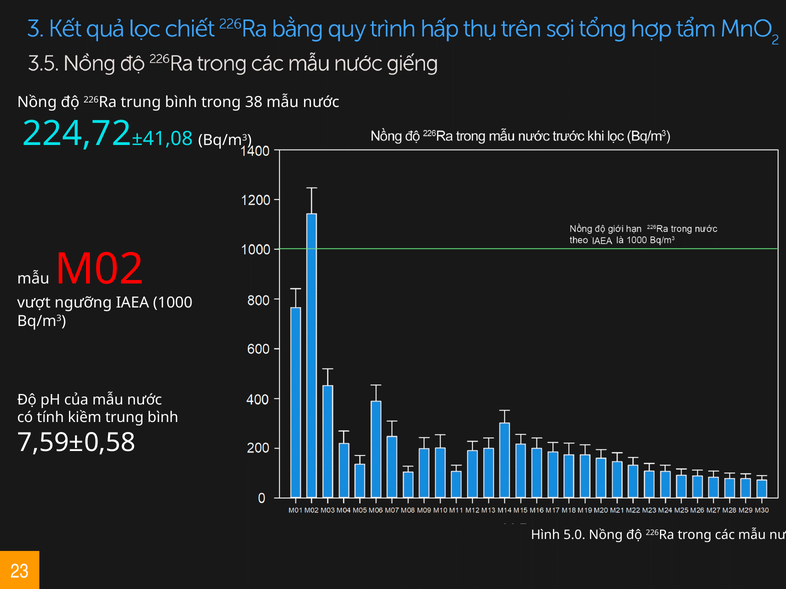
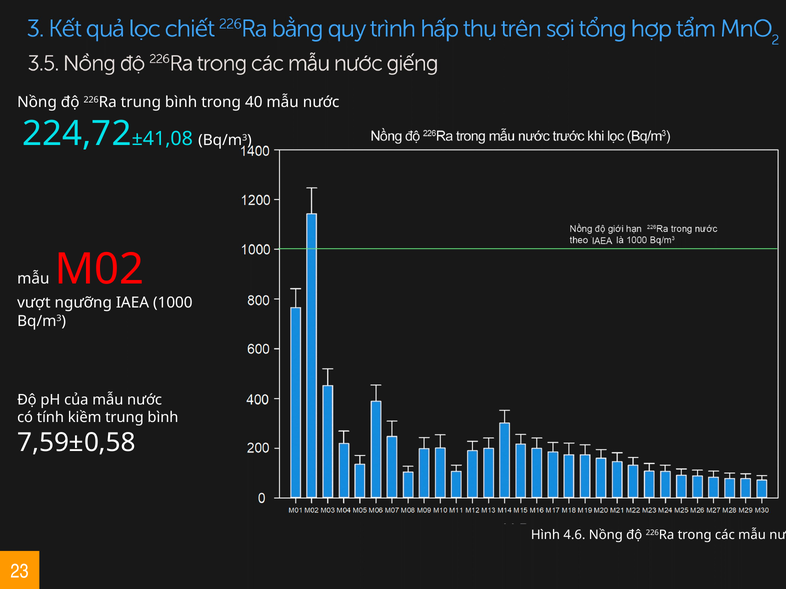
38: 38 -> 40 (254, 102)
5.0: 5.0 -> 4.6 (574, 535)
